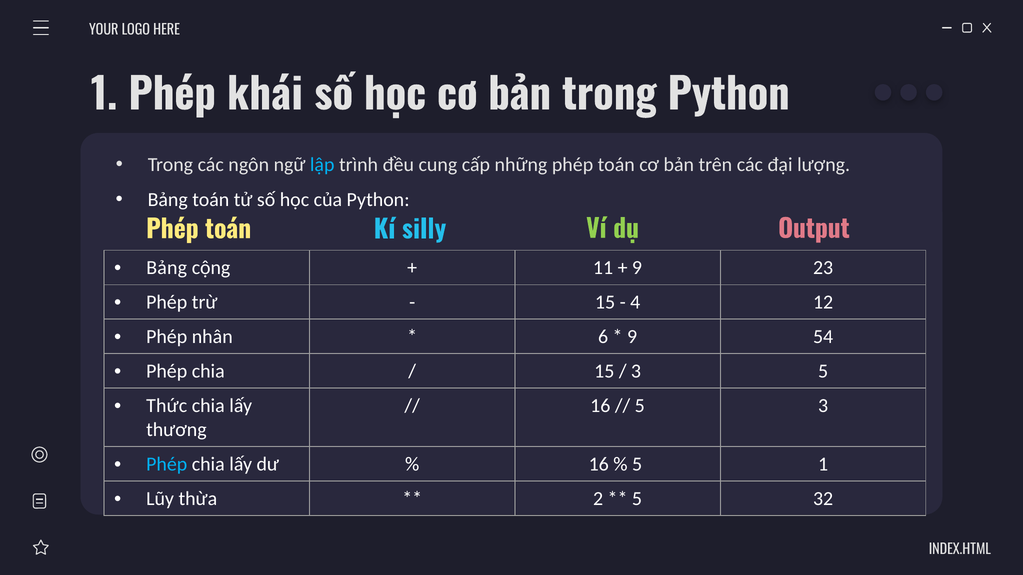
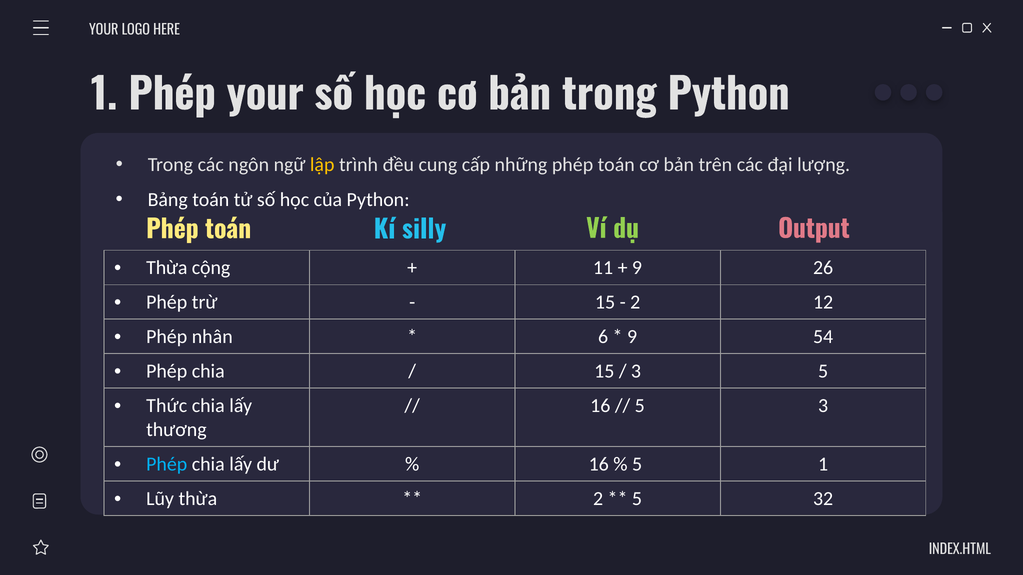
Phép khái: khái -> your (265, 95)
lập colour: light blue -> yellow (322, 165)
Bảng: Bảng -> Thừa (167, 268)
23: 23 -> 26 (823, 268)
4: 4 -> 2 (635, 302)
